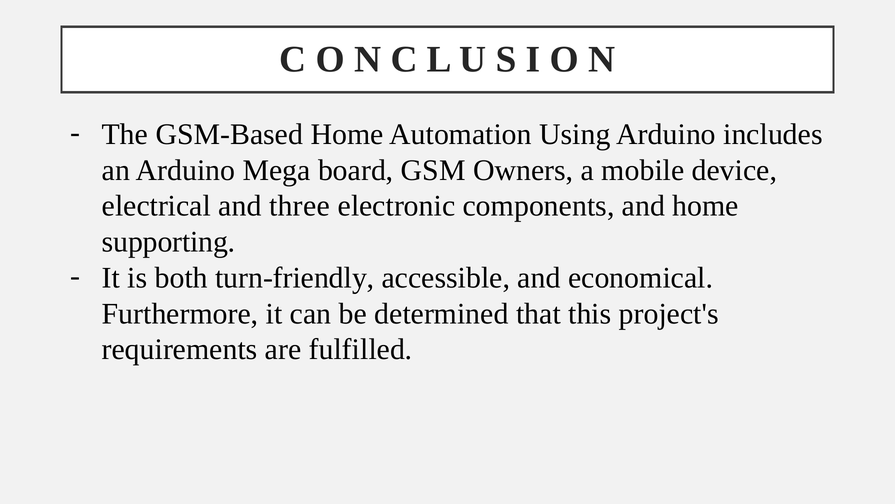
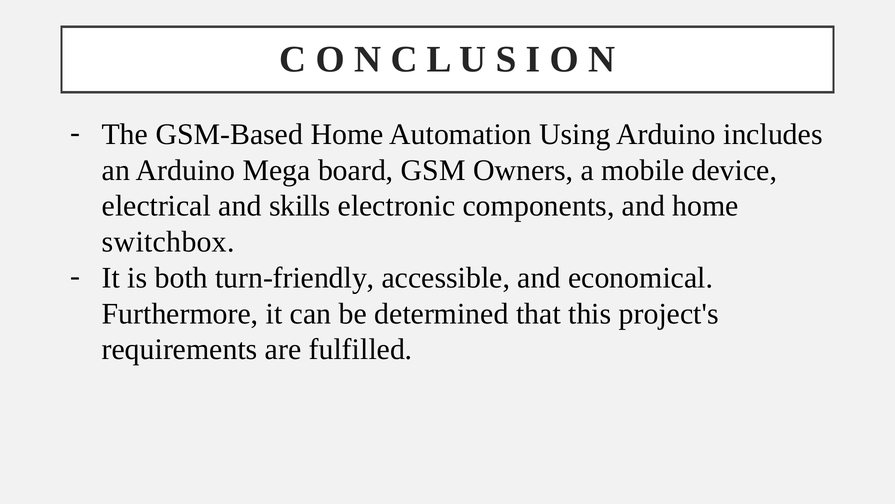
three: three -> skills (300, 206)
supporting: supporting -> switchbox (168, 242)
